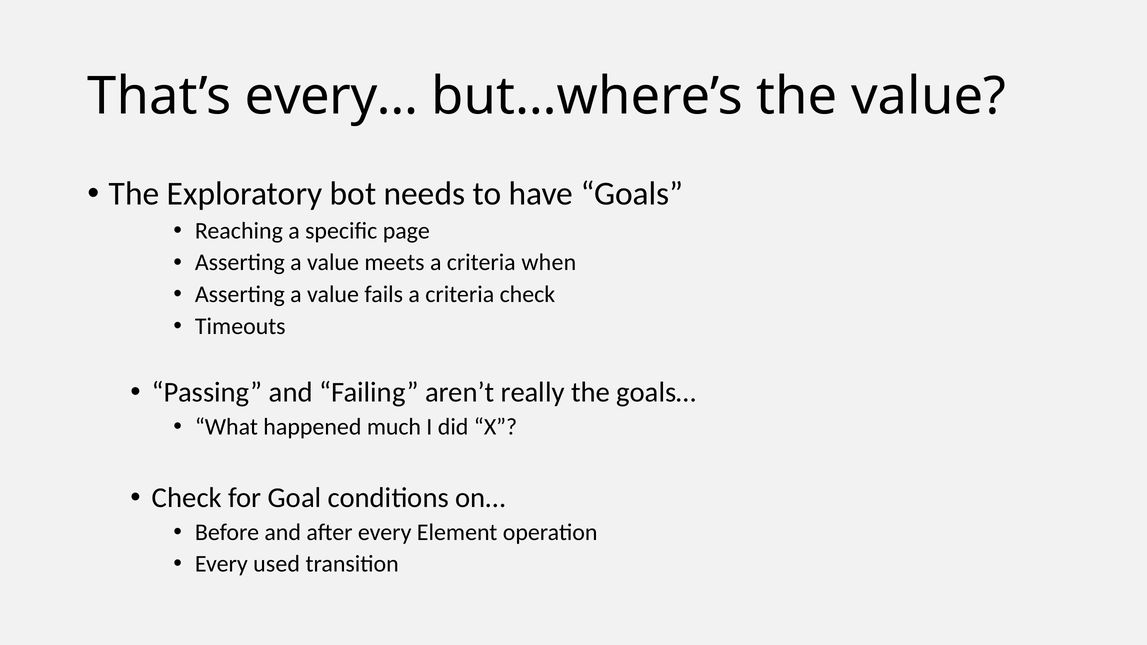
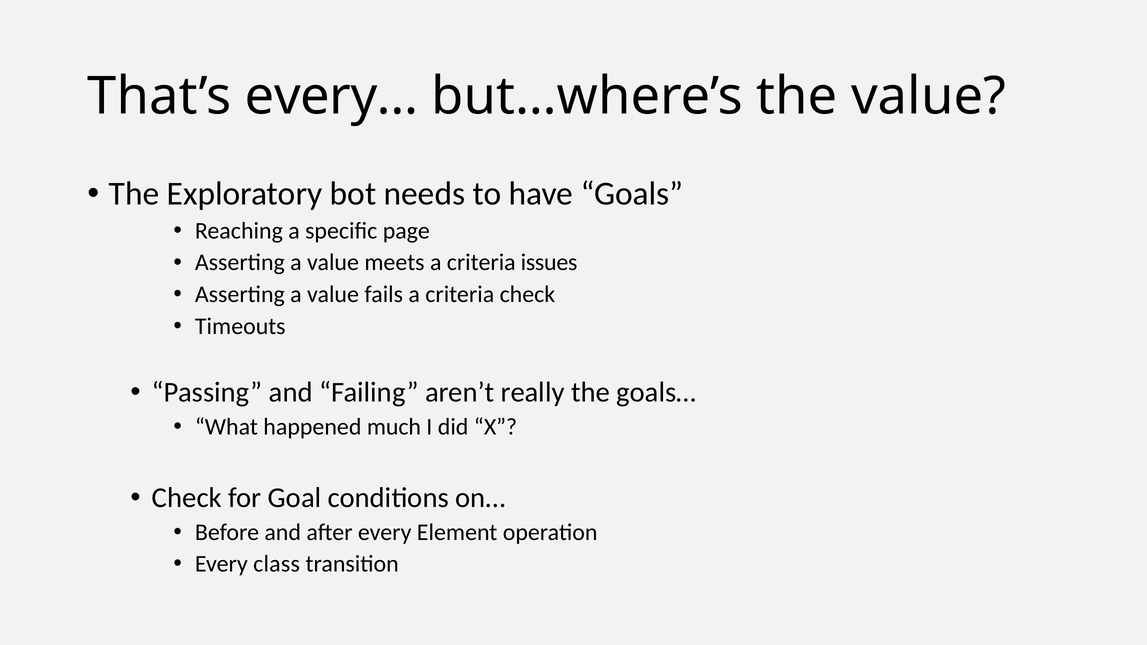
when: when -> issues (549, 263)
used: used -> class (277, 564)
